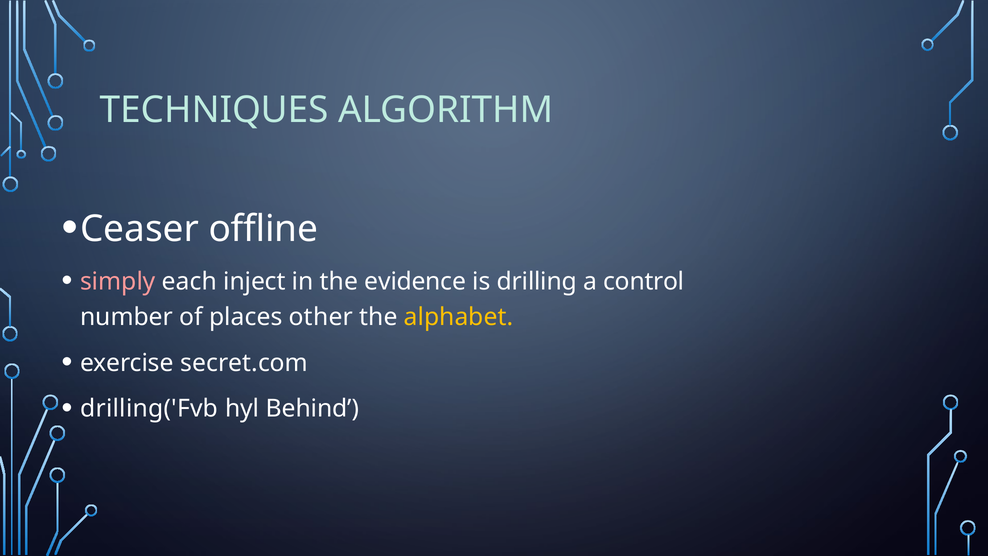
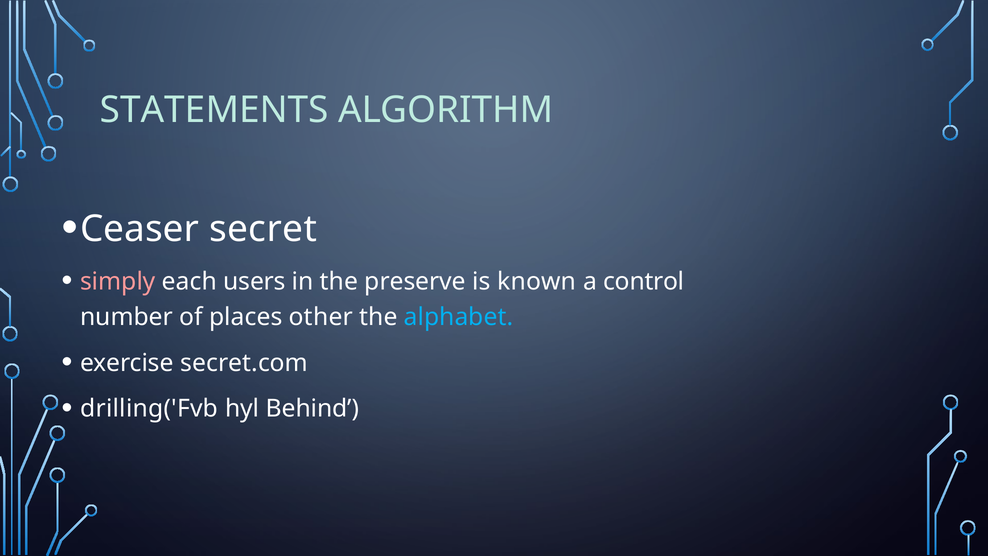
TECHNIQUES: TECHNIQUES -> STATEMENTS (214, 110)
offline: offline -> secret (263, 229)
inject: inject -> users (254, 281)
evidence: evidence -> preserve (415, 281)
drilling: drilling -> known (537, 281)
alphabet colour: yellow -> light blue (459, 317)
